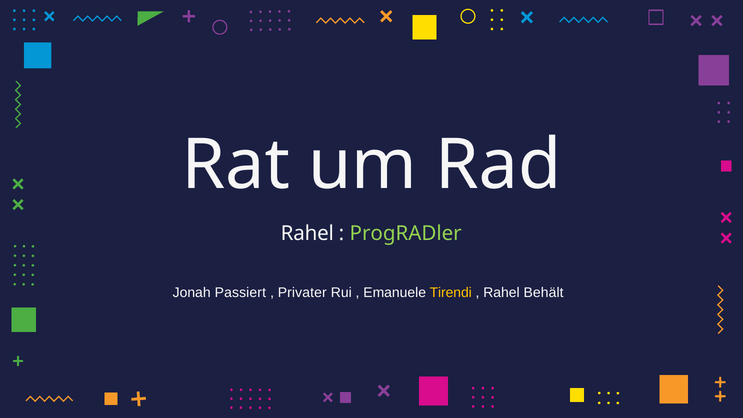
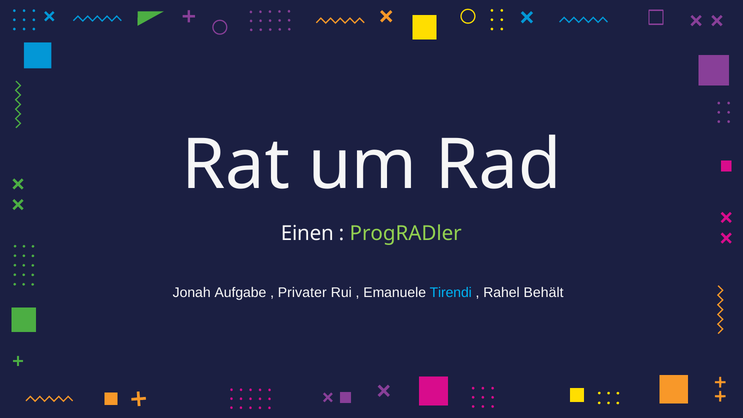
Rahel: Rahel -> Einen (307, 234)
Passiert: Passiert -> Aufgabe (240, 293)
Tirendi colour: yellow -> light blue (451, 293)
